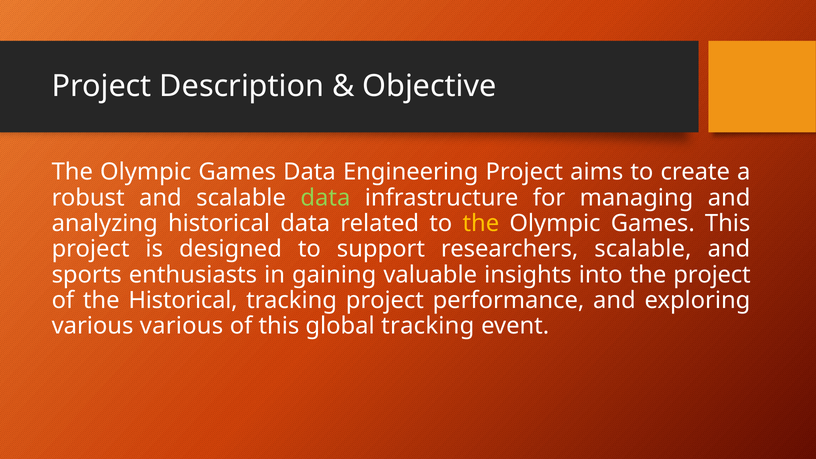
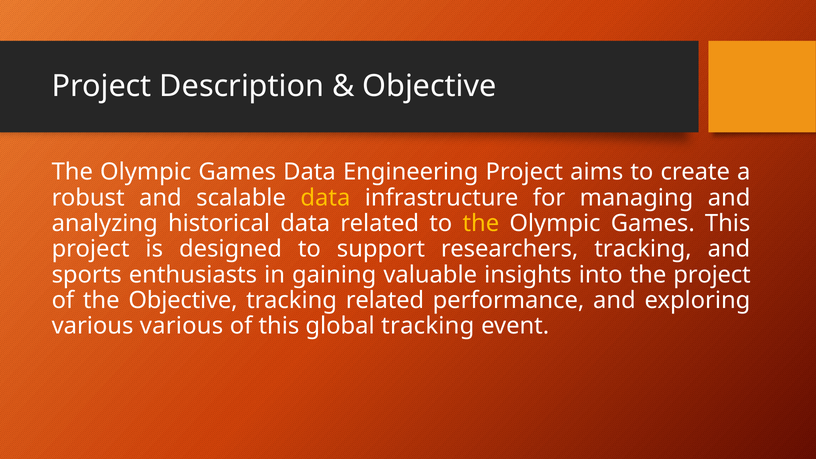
data colour: light green -> yellow (325, 198)
researchers scalable: scalable -> tracking (643, 249)
the Historical: Historical -> Objective (183, 300)
tracking project: project -> related (385, 300)
